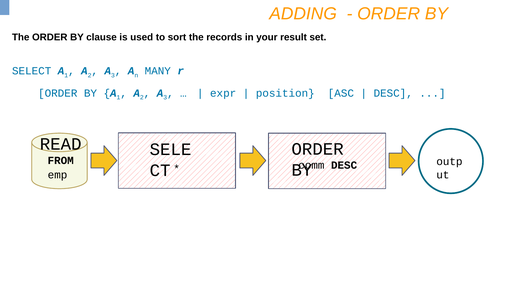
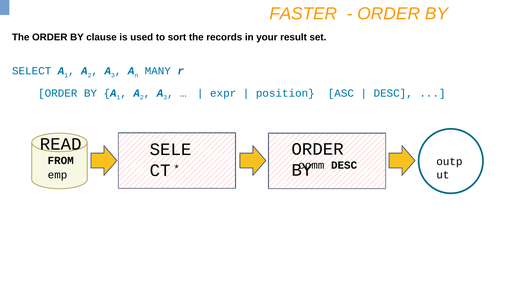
ADDING: ADDING -> FASTER (303, 14)
